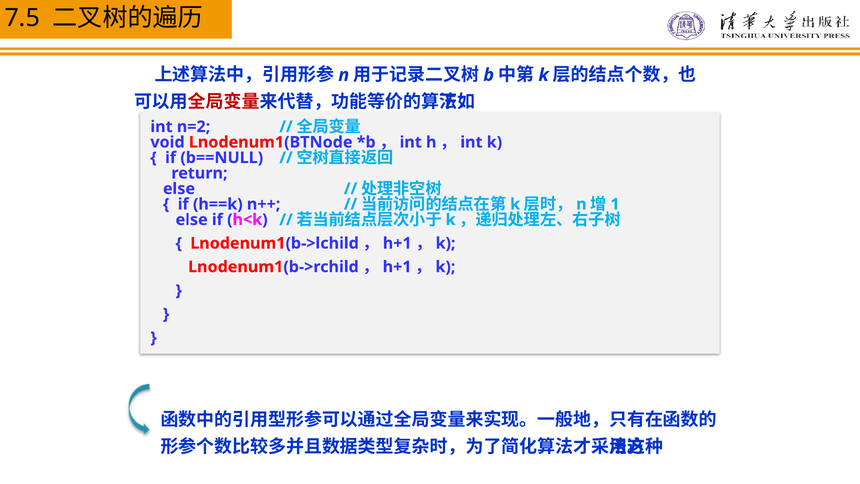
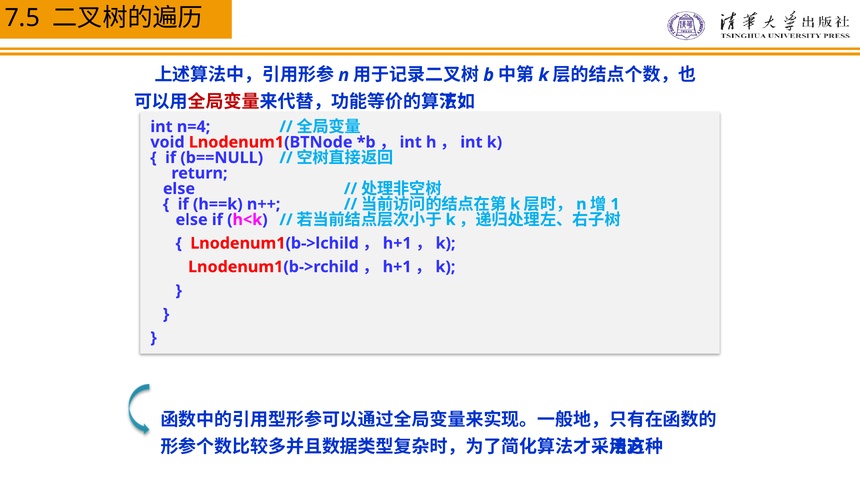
n=2: n=2 -> n=4 (194, 127)
